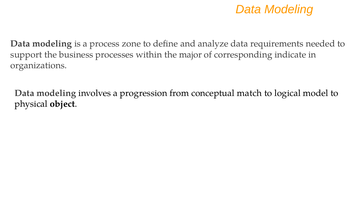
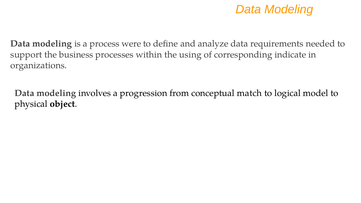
zone: zone -> were (131, 44)
major: major -> using (190, 55)
